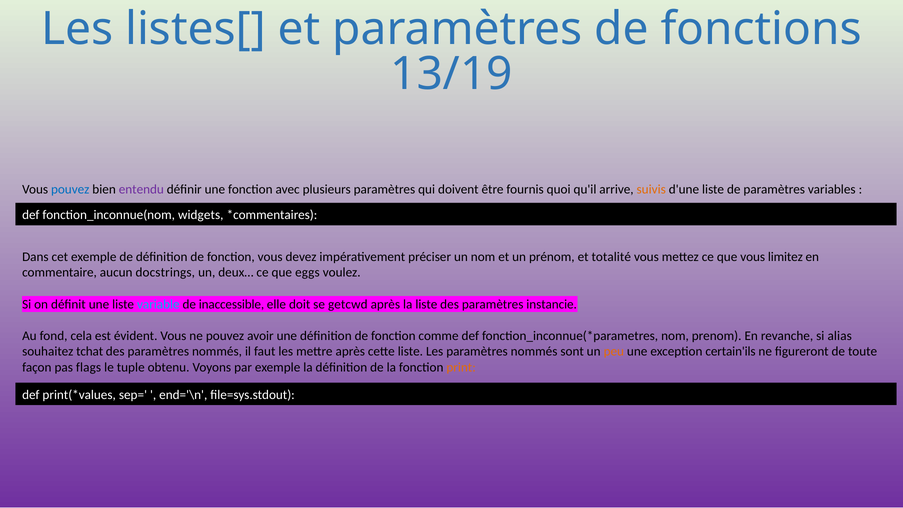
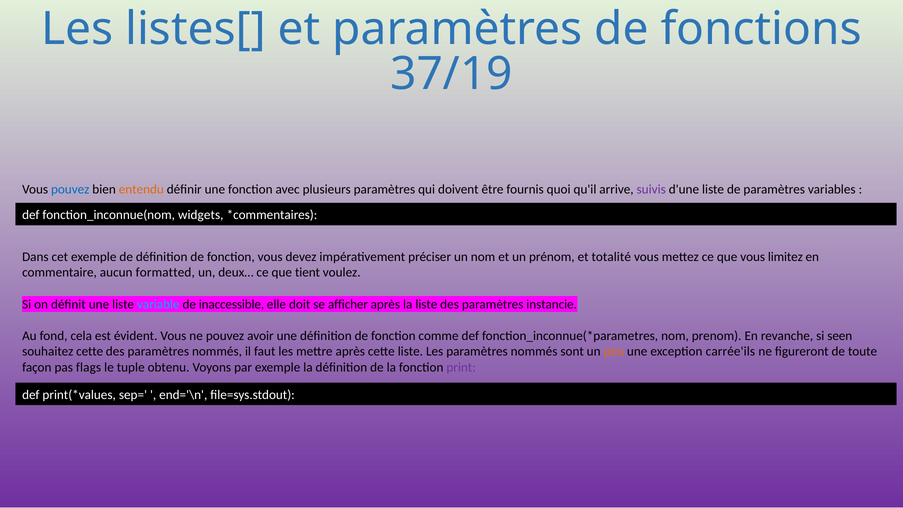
13/19: 13/19 -> 37/19 (452, 74)
entendu colour: purple -> orange (141, 189)
suivis colour: orange -> purple (651, 189)
docstrings: docstrings -> formatted (165, 272)
eggs: eggs -> tient (308, 272)
getcwd: getcwd -> afficher (348, 304)
alias: alias -> seen (840, 336)
souhaitez tchat: tchat -> cette (90, 352)
certain'ils: certain'ils -> carrée'ils (730, 352)
print colour: orange -> purple (461, 367)
